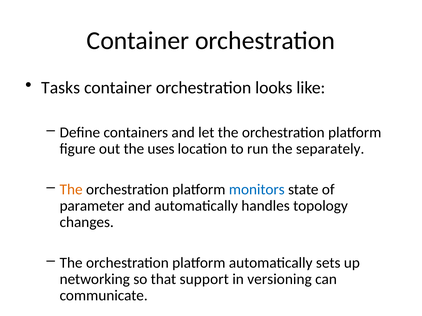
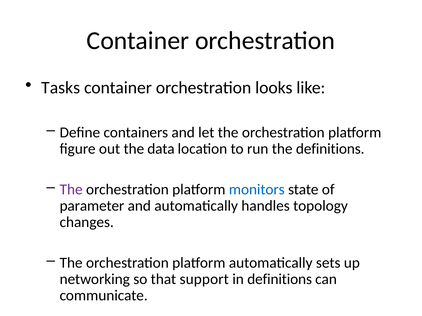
uses: uses -> data (161, 149)
the separately: separately -> definitions (330, 149)
The colour: orange -> purple (71, 190)
in versioning: versioning -> definitions (280, 280)
